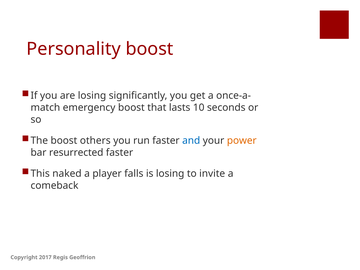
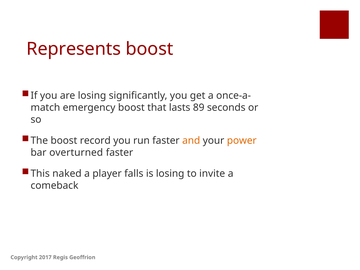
Personality: Personality -> Represents (74, 49)
10: 10 -> 89 (199, 108)
others: others -> record (95, 141)
and colour: blue -> orange (191, 141)
resurrected: resurrected -> overturned (76, 153)
